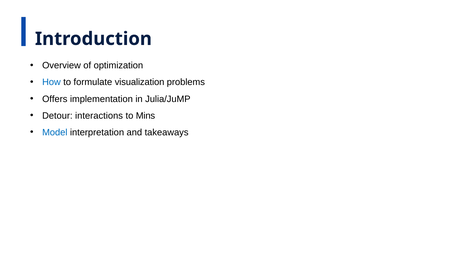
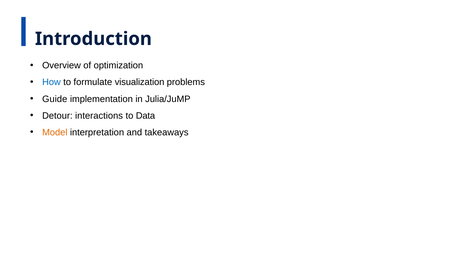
Offers: Offers -> Guide (55, 99)
Mins: Mins -> Data (145, 116)
Model colour: blue -> orange (55, 132)
